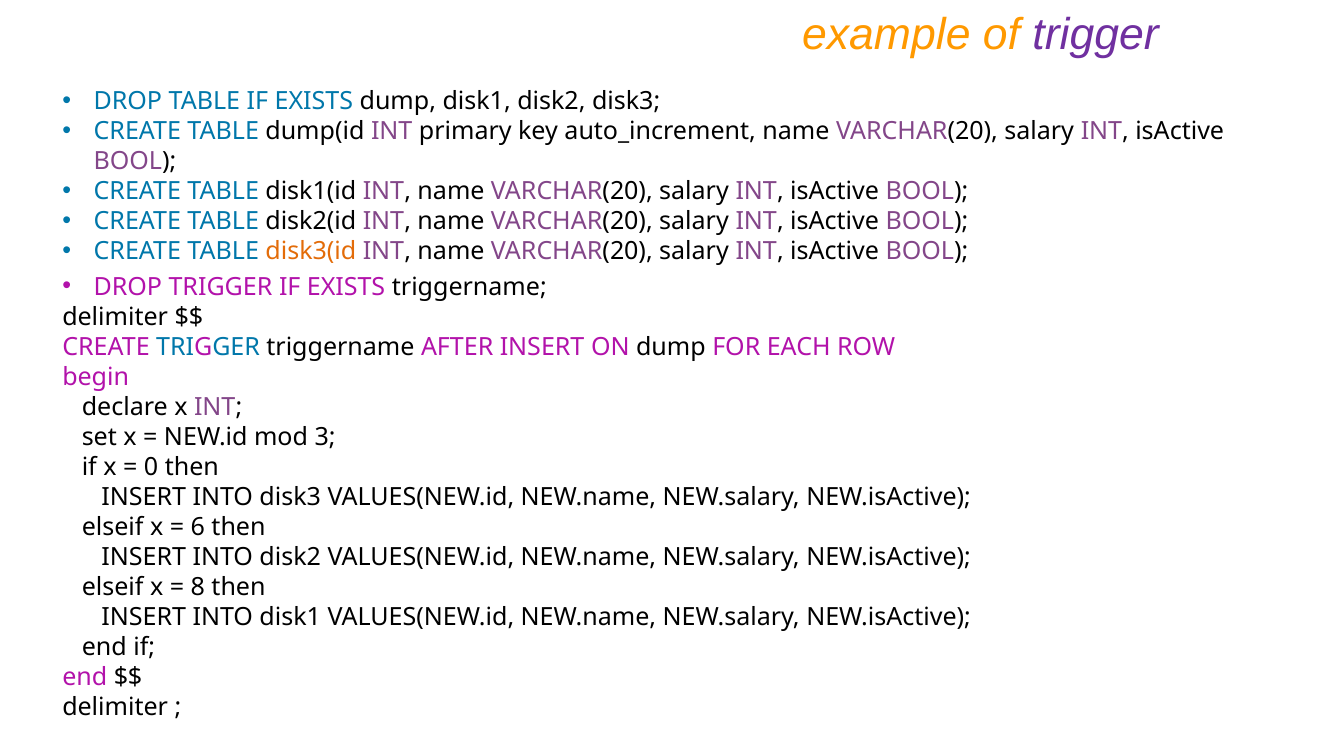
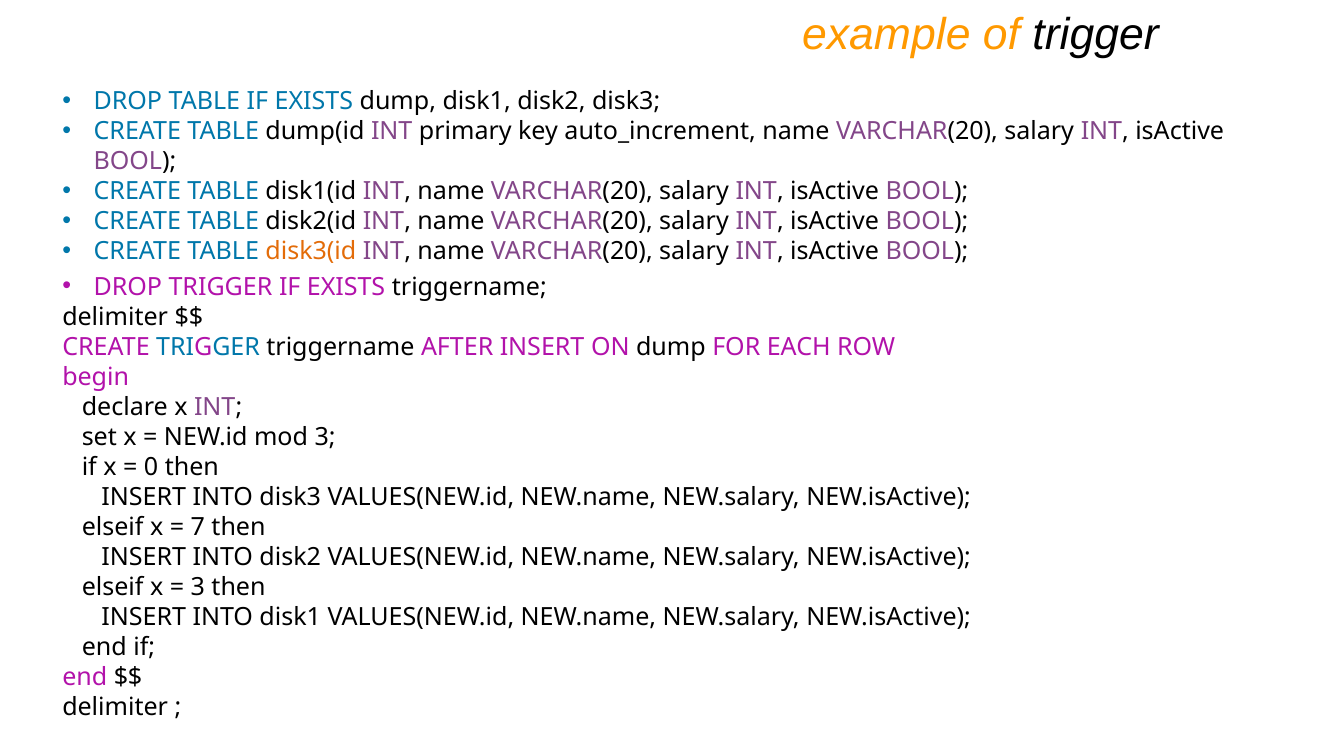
trigger colour: purple -> black (1096, 35)
6: 6 -> 7 (198, 528)
8: 8 -> 3 (198, 588)
